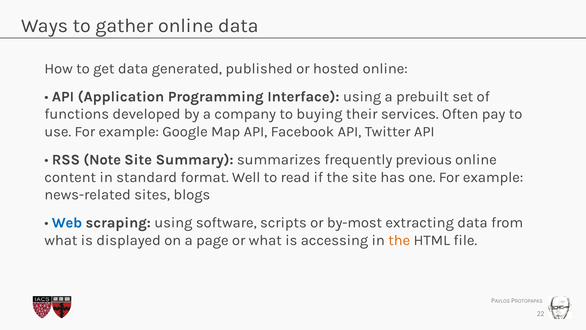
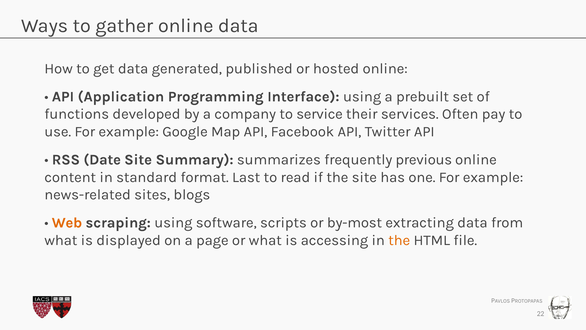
buying: buying -> service (320, 114)
Note: Note -> Date (102, 159)
Well: Well -> Last (246, 177)
Web colour: blue -> orange (67, 222)
